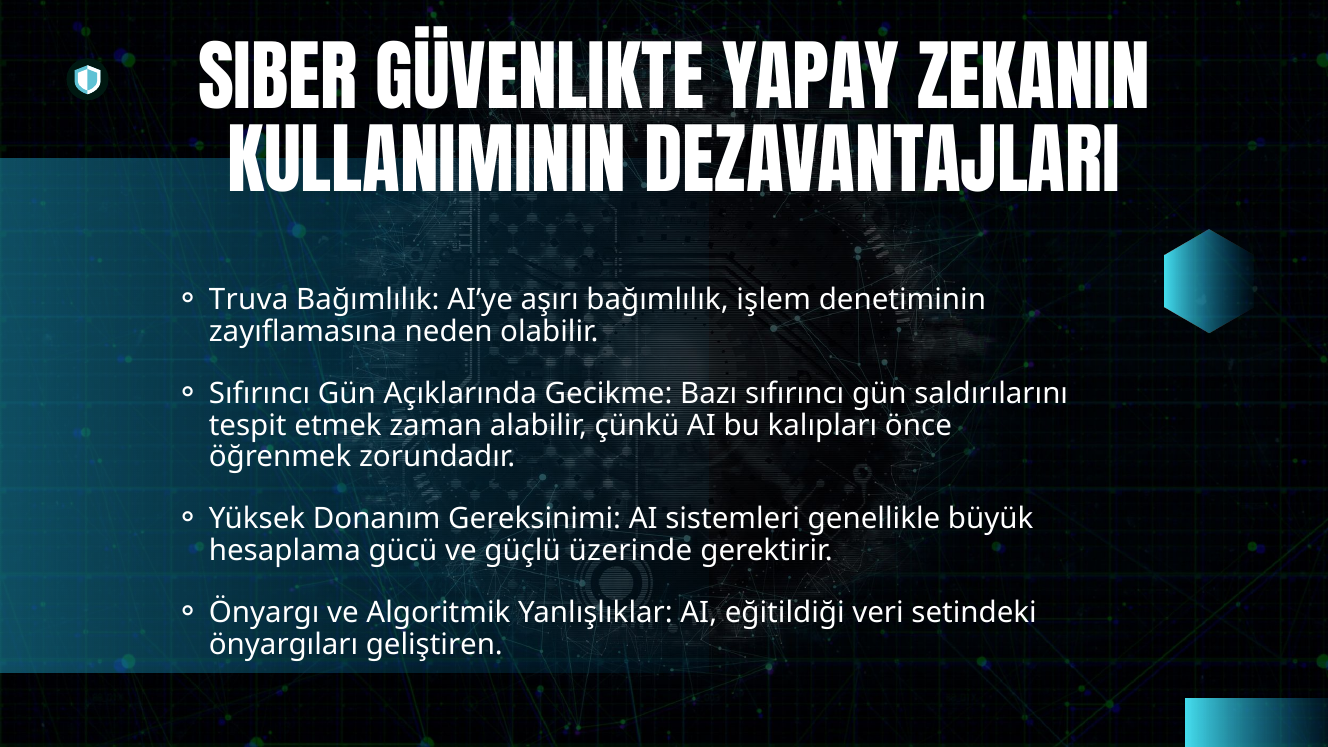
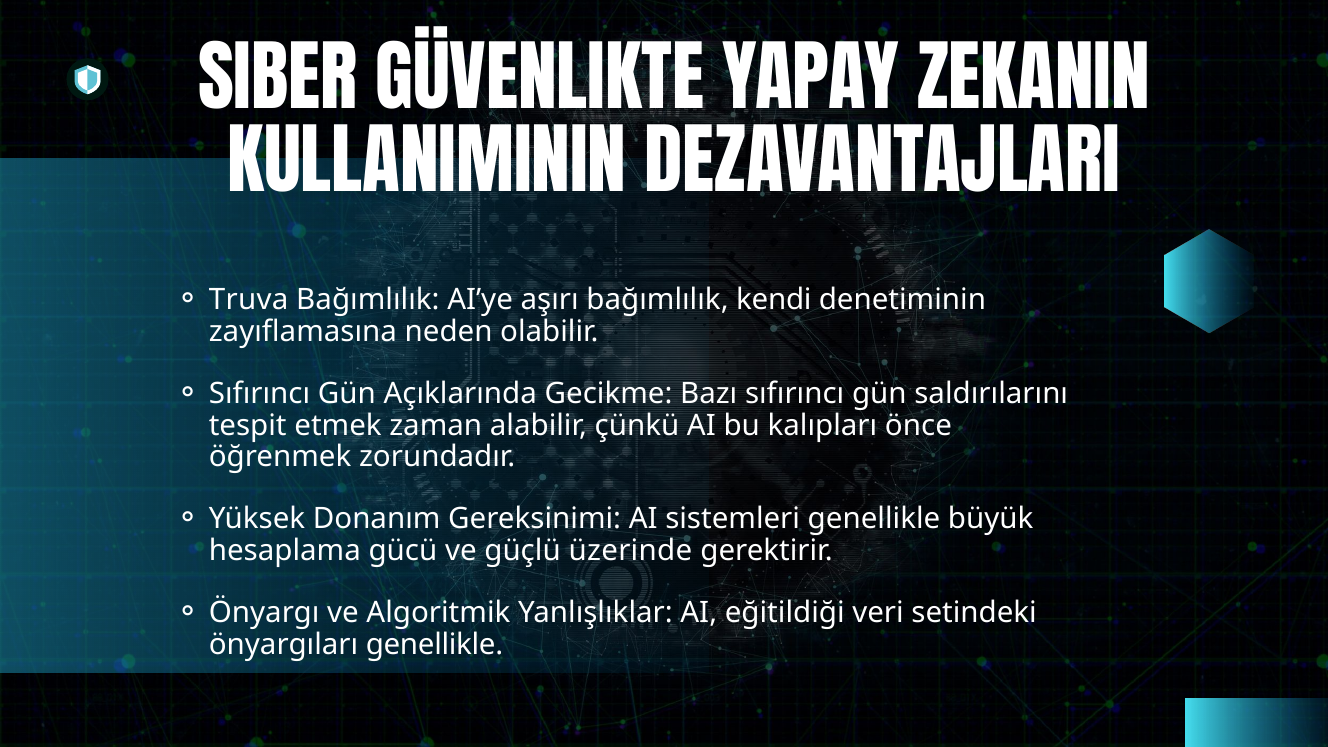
işlem: işlem -> kendi (774, 300)
önyargıları geliştiren: geliştiren -> genellikle (435, 644)
